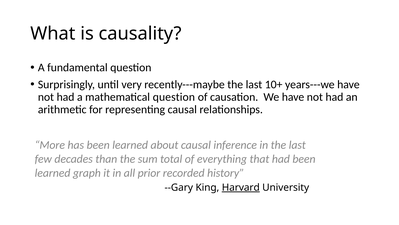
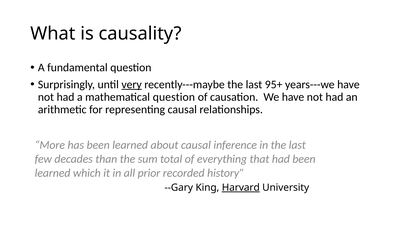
very underline: none -> present (132, 84)
10+: 10+ -> 95+ (274, 84)
graph: graph -> which (87, 173)
